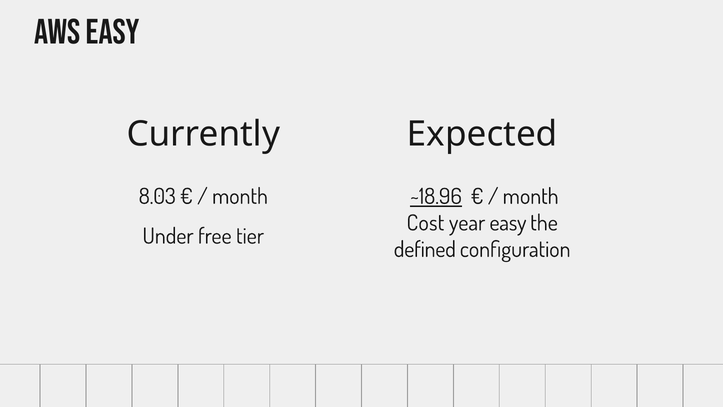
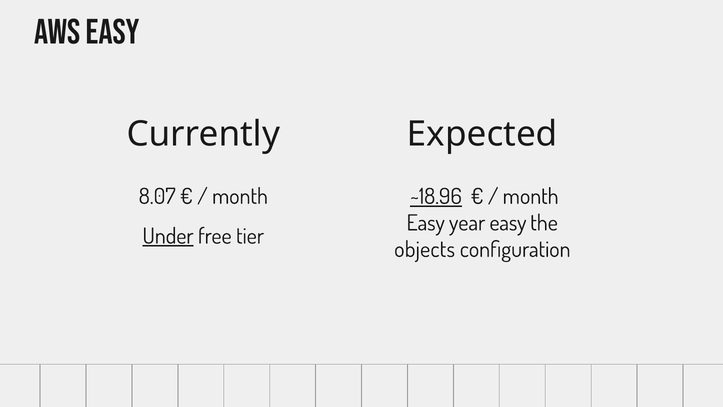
8.03: 8.03 -> 8.07 (157, 196)
Cost: Cost -> Easy (426, 223)
Under underline: none -> present (168, 236)
defined: defined -> objects (425, 249)
